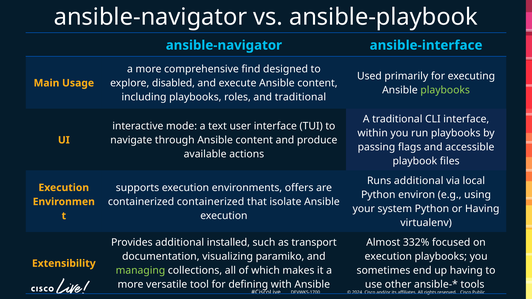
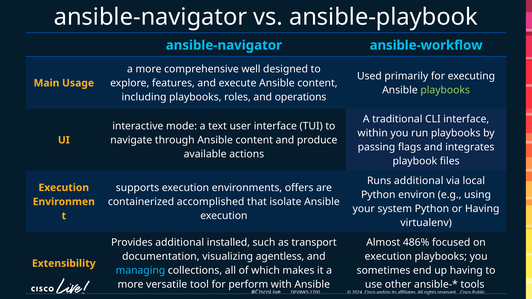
ansible-interface: ansible-interface -> ansible-workflow (426, 45)
find: find -> well (251, 69)
disabled: disabled -> features (173, 83)
and traditional: traditional -> operations (301, 97)
accessible: accessible -> integrates (470, 147)
containerized containerized: containerized -> accomplished (211, 202)
332%: 332% -> 486% (416, 242)
paramiko: paramiko -> agentless (280, 257)
managing colour: light green -> light blue (140, 271)
defining: defining -> perform (248, 285)
